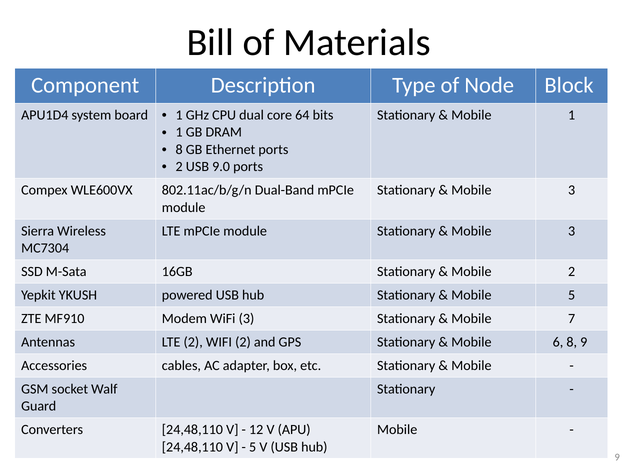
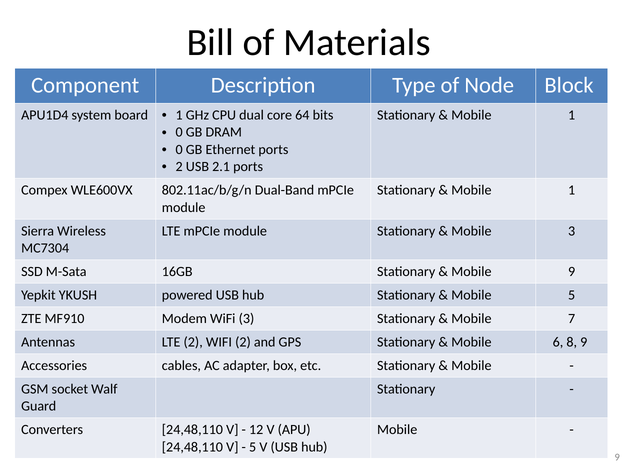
1: 1 -> 0 (179, 132)
8: 8 -> 0 (179, 150)
9.0: 9.0 -> 2.1 (221, 167)
3: 3 -> 1 (572, 190)
Mobile 2: 2 -> 9 (572, 272)
